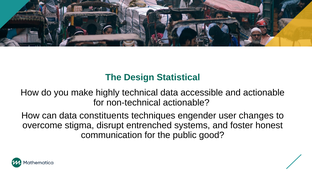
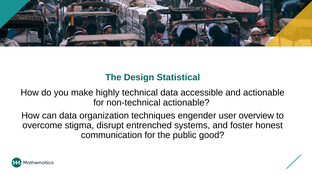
constituents: constituents -> organization (104, 116)
changes: changes -> overview (256, 116)
